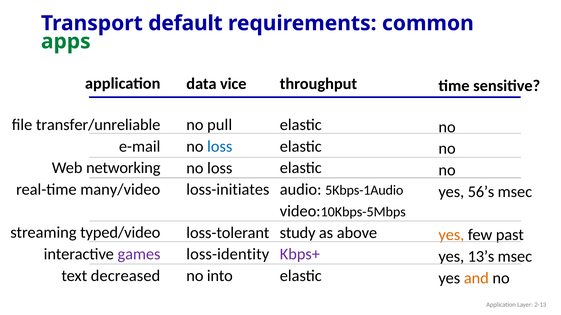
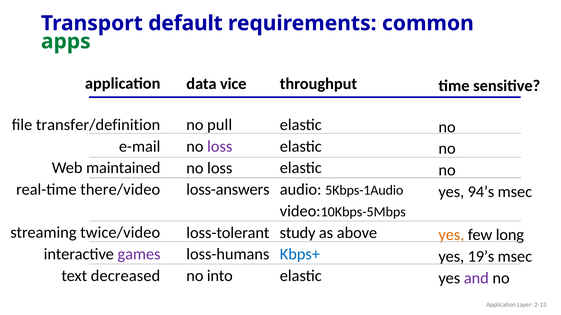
transfer/unreliable: transfer/unreliable -> transfer/definition (98, 125)
loss colour: blue -> purple (220, 147)
networking: networking -> maintained (123, 168)
many/video: many/video -> there/video (120, 190)
loss-initiates: loss-initiates -> loss-answers (228, 190)
56’s: 56’s -> 94’s (481, 192)
typed/video: typed/video -> twice/video (120, 233)
past: past -> long (510, 235)
Kbps+ colour: purple -> blue (300, 255)
loss-identity: loss-identity -> loss-humans (228, 255)
13’s: 13’s -> 19’s (481, 257)
and colour: orange -> purple (476, 278)
